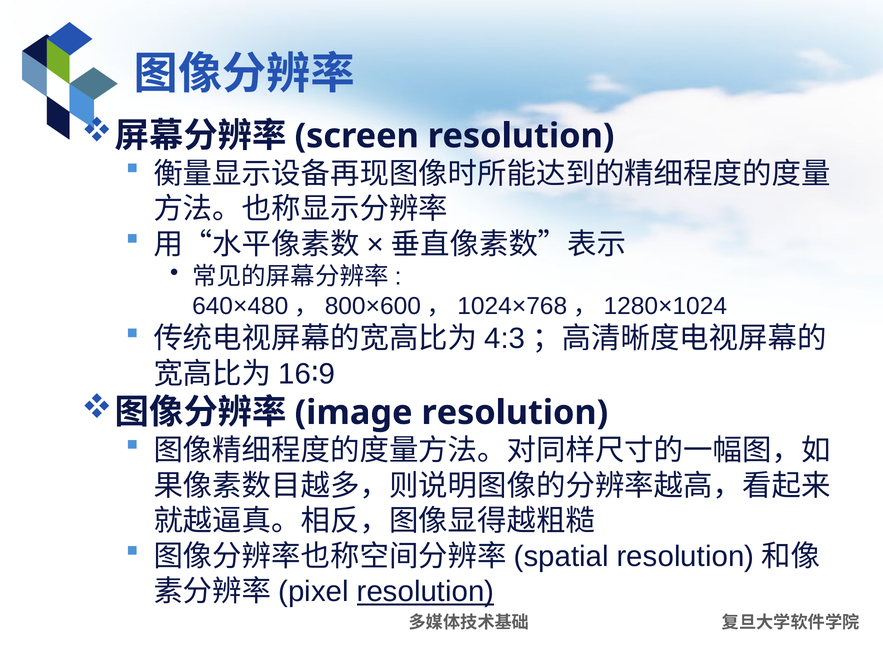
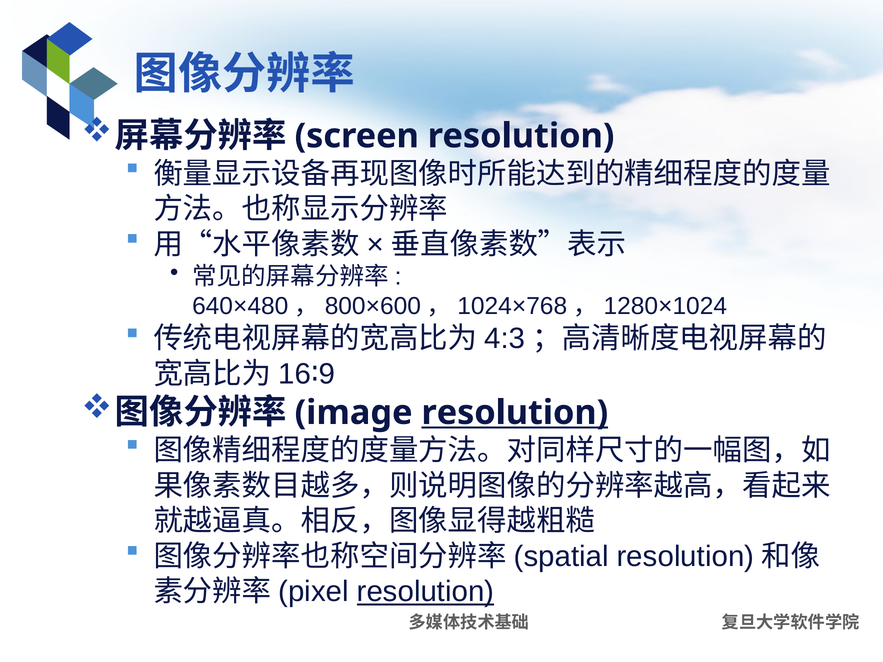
resolution underline: none -> present (515, 413)
